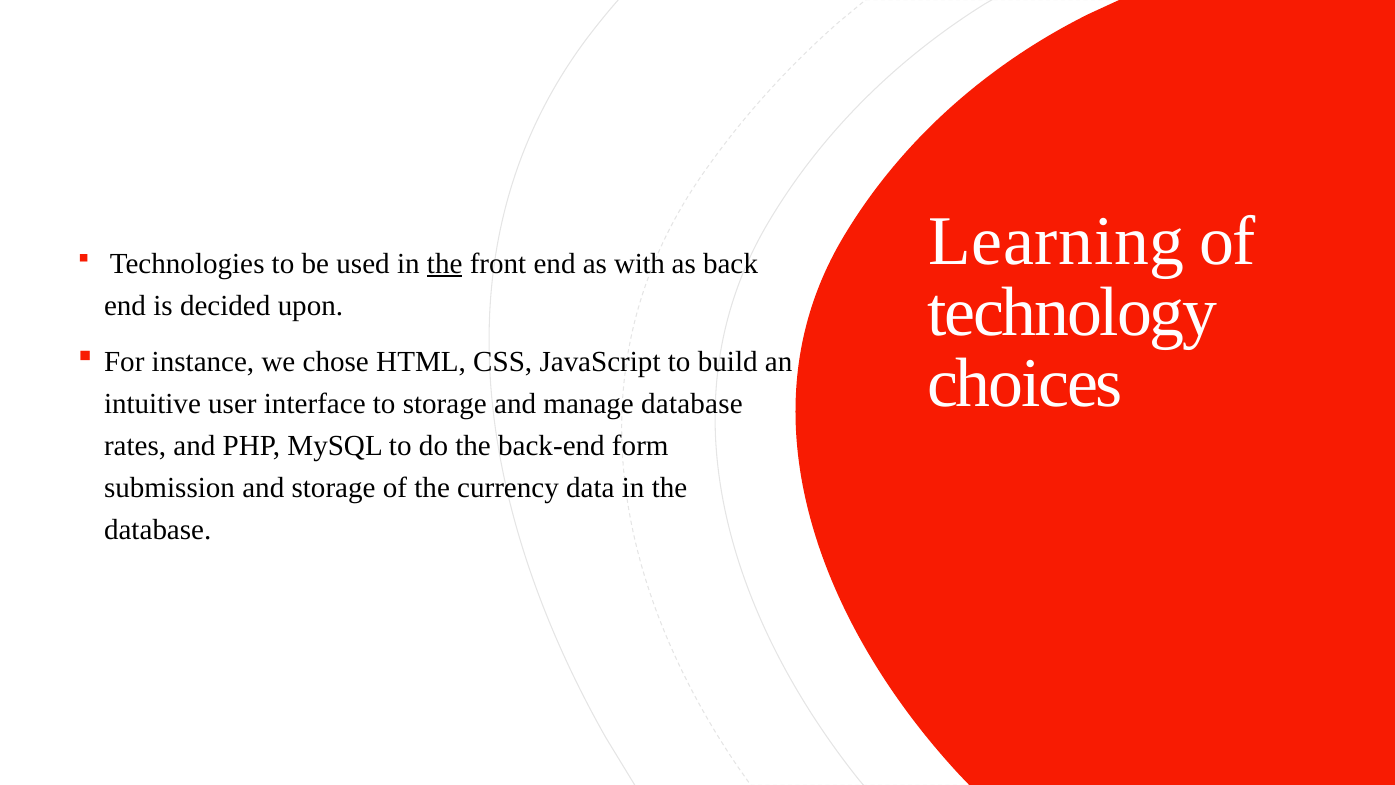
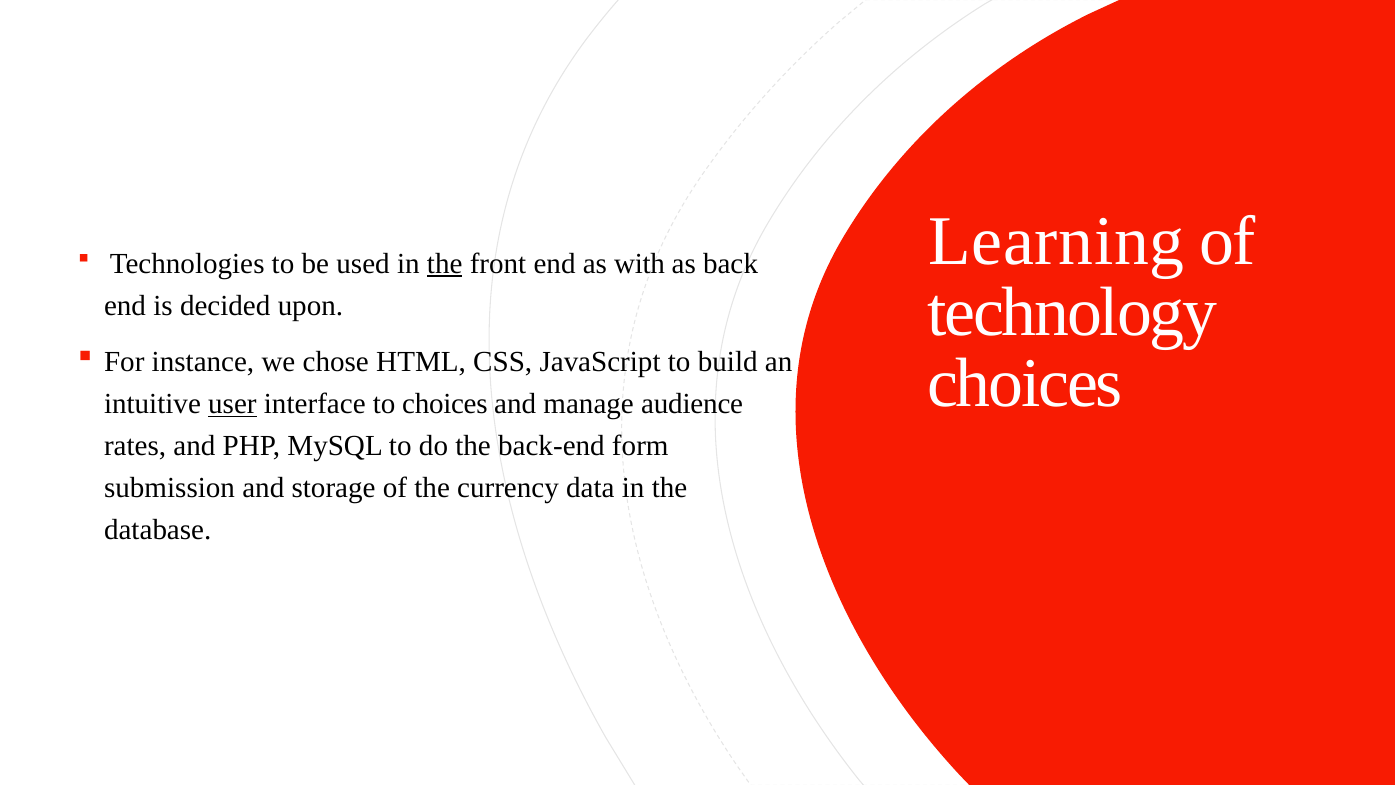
user underline: none -> present (232, 404)
to storage: storage -> choices (445, 404)
manage database: database -> audience (692, 404)
